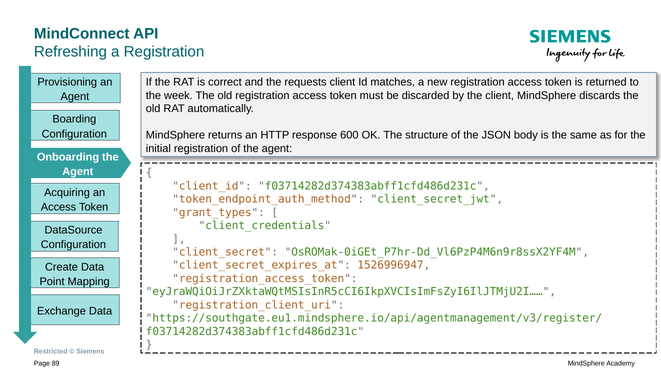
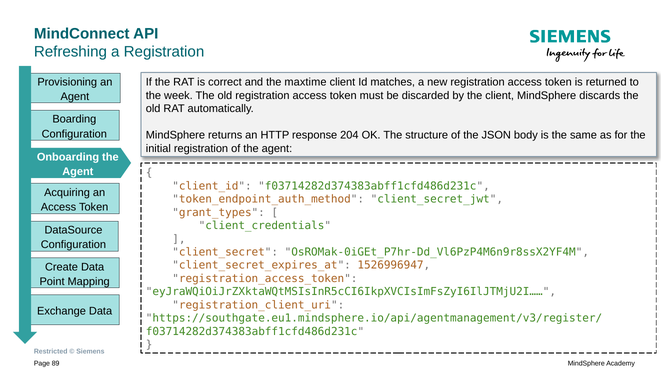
requests: requests -> maxtime (305, 82)
600: 600 -> 204 (349, 135)
